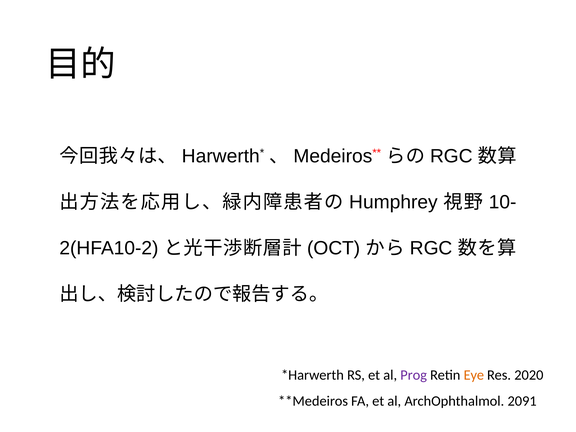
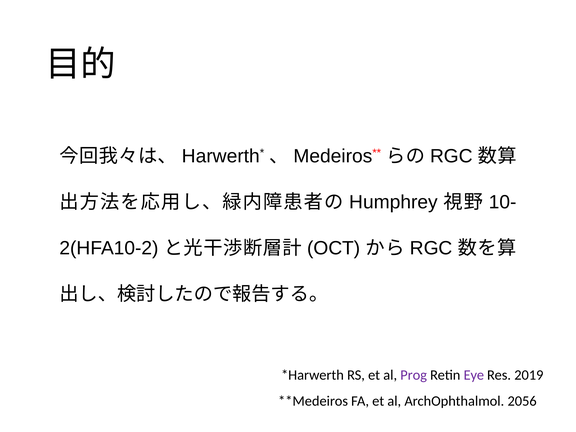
Eye colour: orange -> purple (474, 375)
2020: 2020 -> 2019 (529, 375)
2091: 2091 -> 2056 (522, 401)
